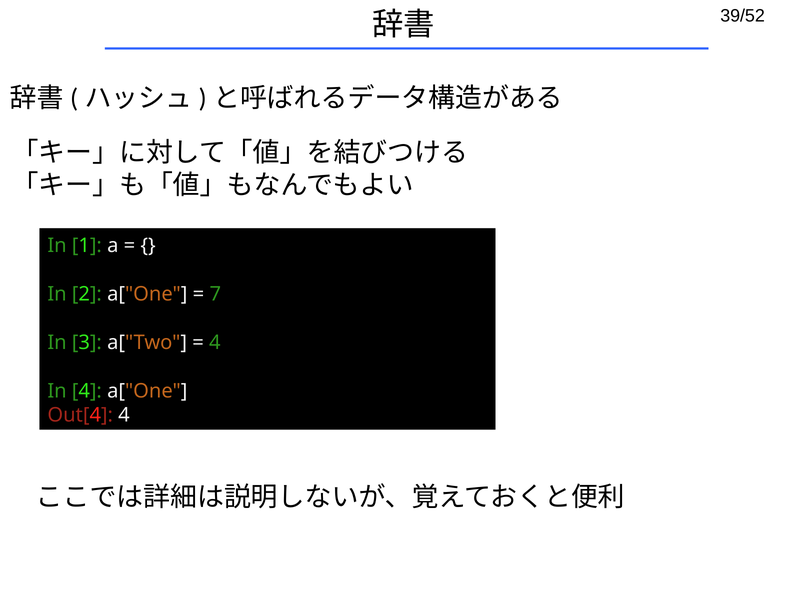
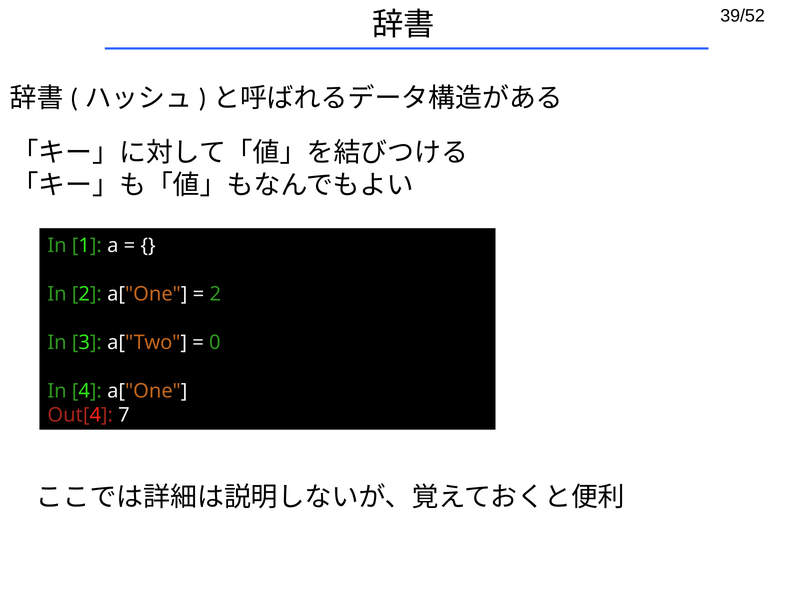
7: 7 -> 2 (215, 294)
4: 4 -> 0 (215, 343)
Out[4 4: 4 -> 7 (124, 415)
